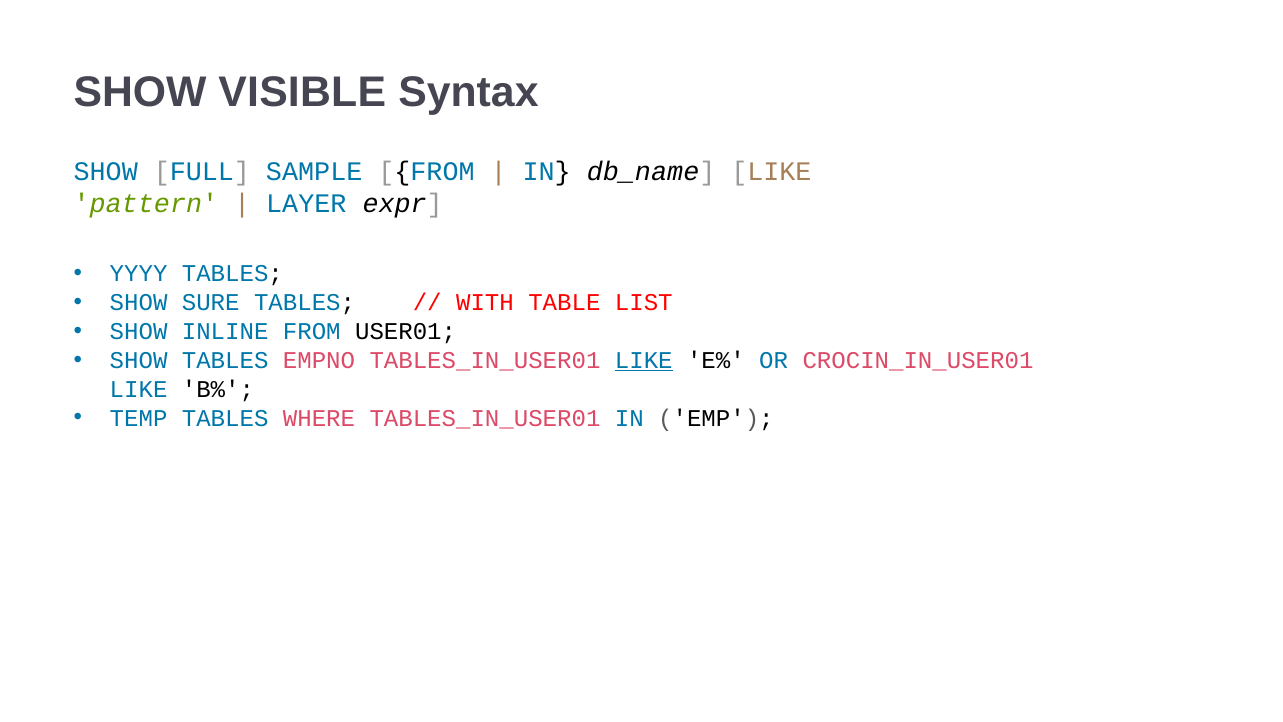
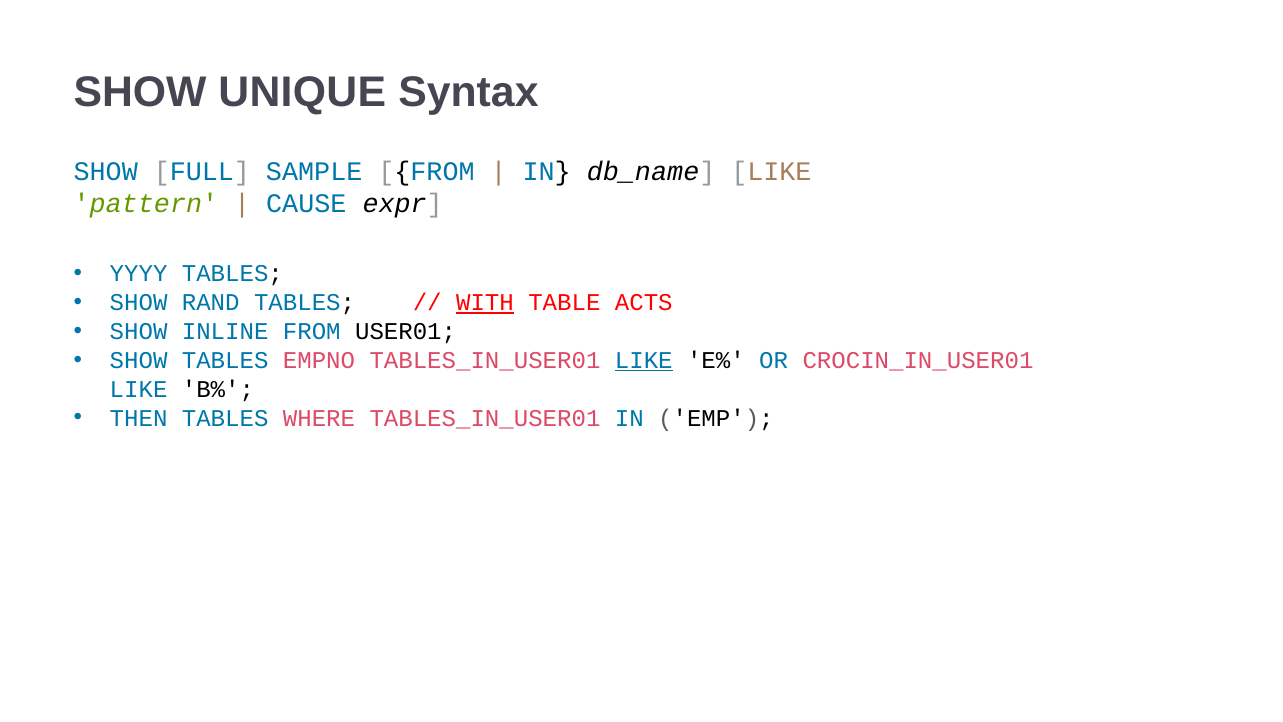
VISIBLE: VISIBLE -> UNIQUE (302, 93)
LAYER: LAYER -> CAUSE (306, 203)
SURE: SURE -> RAND (211, 302)
WITH underline: none -> present (485, 302)
LIST: LIST -> ACTS (644, 302)
TEMP: TEMP -> THEN (139, 418)
